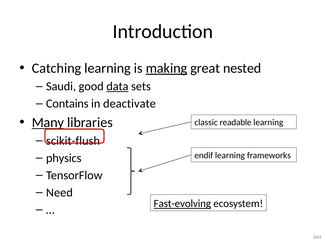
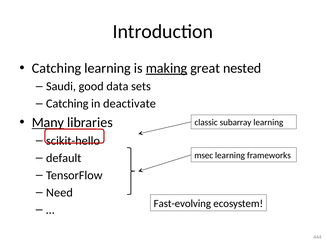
data underline: present -> none (117, 86)
Contains: Contains -> Catching (67, 103)
readable: readable -> subarray (236, 122)
scikit-flush: scikit-flush -> scikit-hello (73, 140)
physics: physics -> default (64, 158)
endif: endif -> msec (204, 155)
Fast-evolving underline: present -> none (182, 203)
